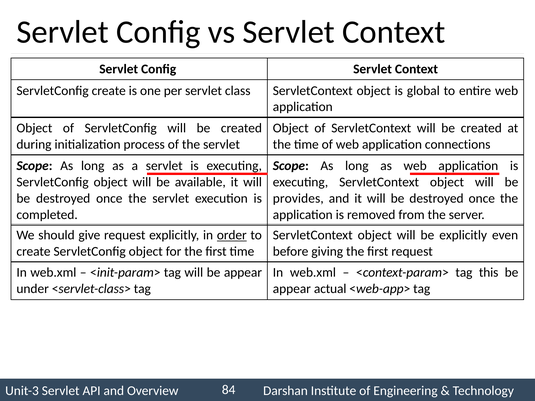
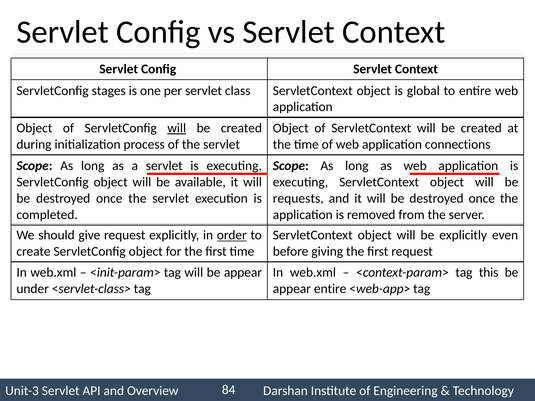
ServletConfig create: create -> stages (109, 91)
will underline: none -> present (177, 128)
provides: provides -> requests (298, 198)
appear actual: actual -> entire (330, 289)
